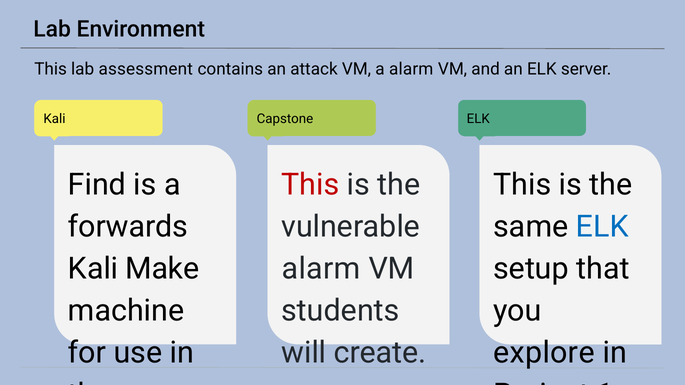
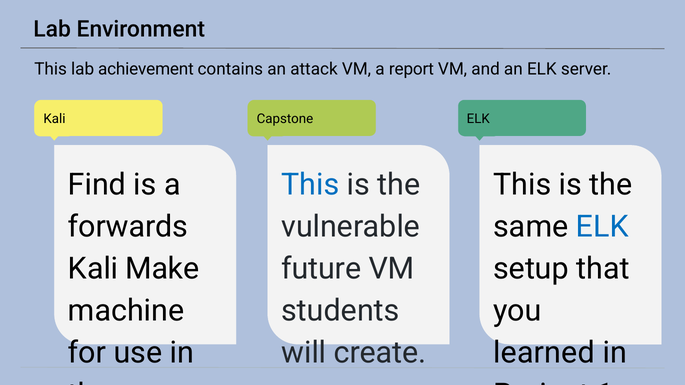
assessment: assessment -> achievement (146, 69)
a alarm: alarm -> report (411, 69)
This colour: red -> blue (310, 185)
alarm: alarm -> future (321, 269)
explore: explore -> learned (544, 353)
